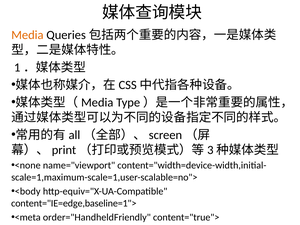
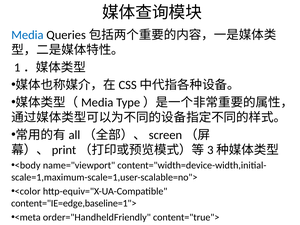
Media colour: orange -> blue (27, 35)
<none: <none -> <body (28, 165)
<body: <body -> <color (28, 191)
